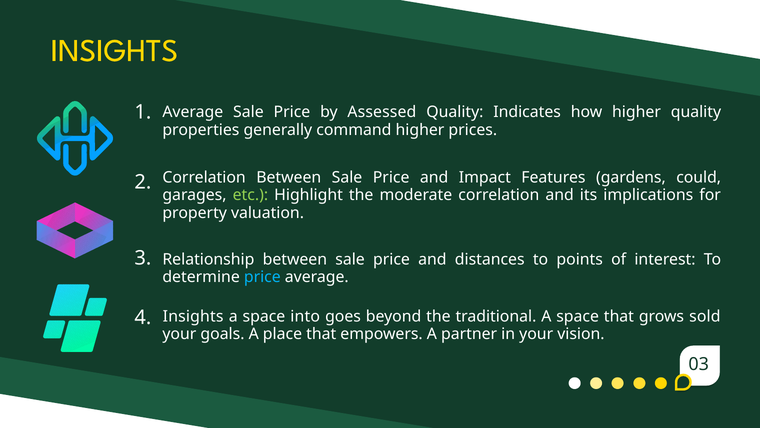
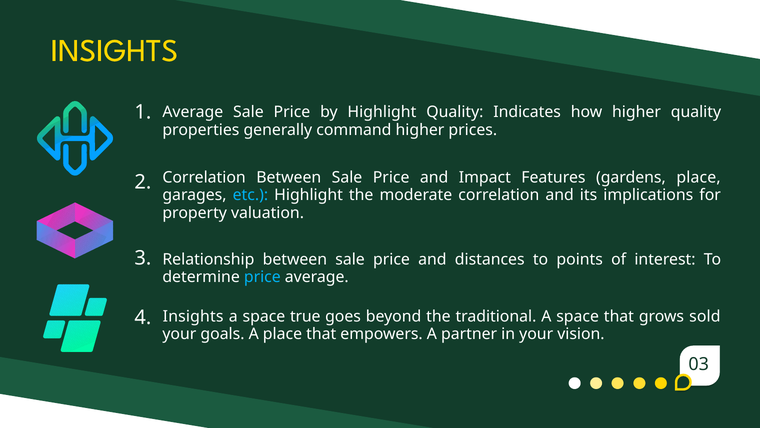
by Assessed: Assessed -> Highlight (382, 112)
gardens could: could -> place (699, 177)
etc colour: light green -> light blue (250, 195)
into: into -> true (305, 316)
